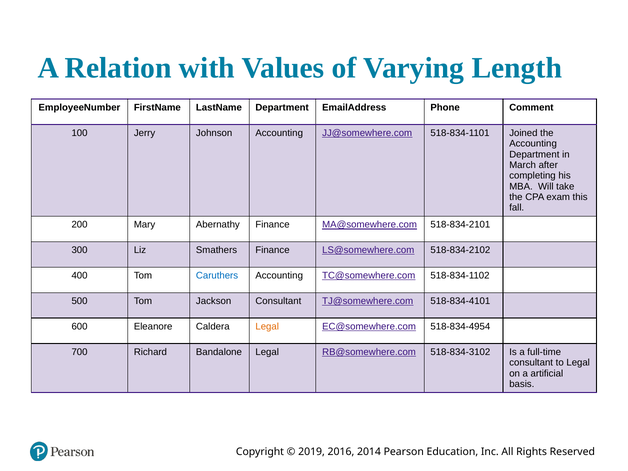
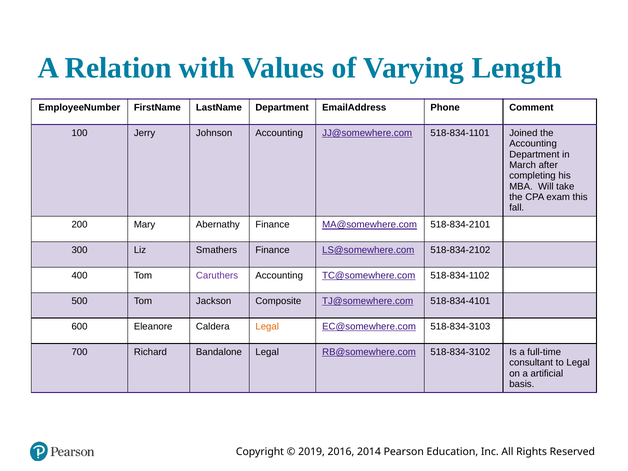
Caruthers colour: blue -> purple (217, 276)
Jackson Consultant: Consultant -> Composite (278, 301)
518-834-4954: 518-834-4954 -> 518-834-3103 (460, 327)
